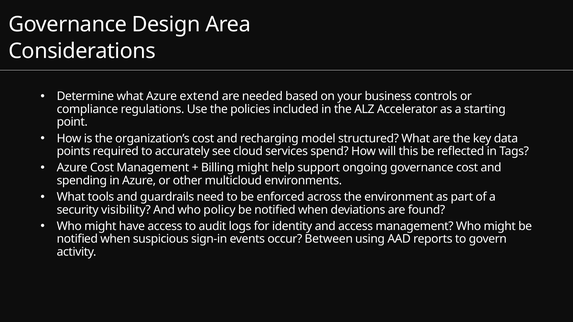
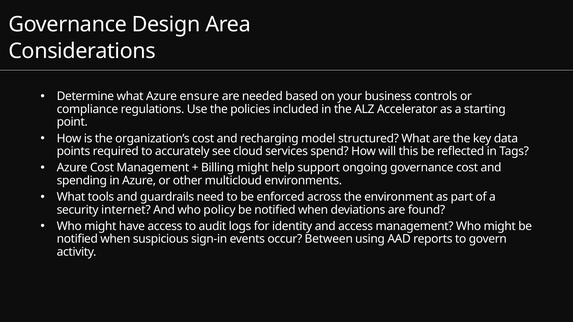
extend: extend -> ensure (199, 96)
visibility: visibility -> internet (126, 210)
